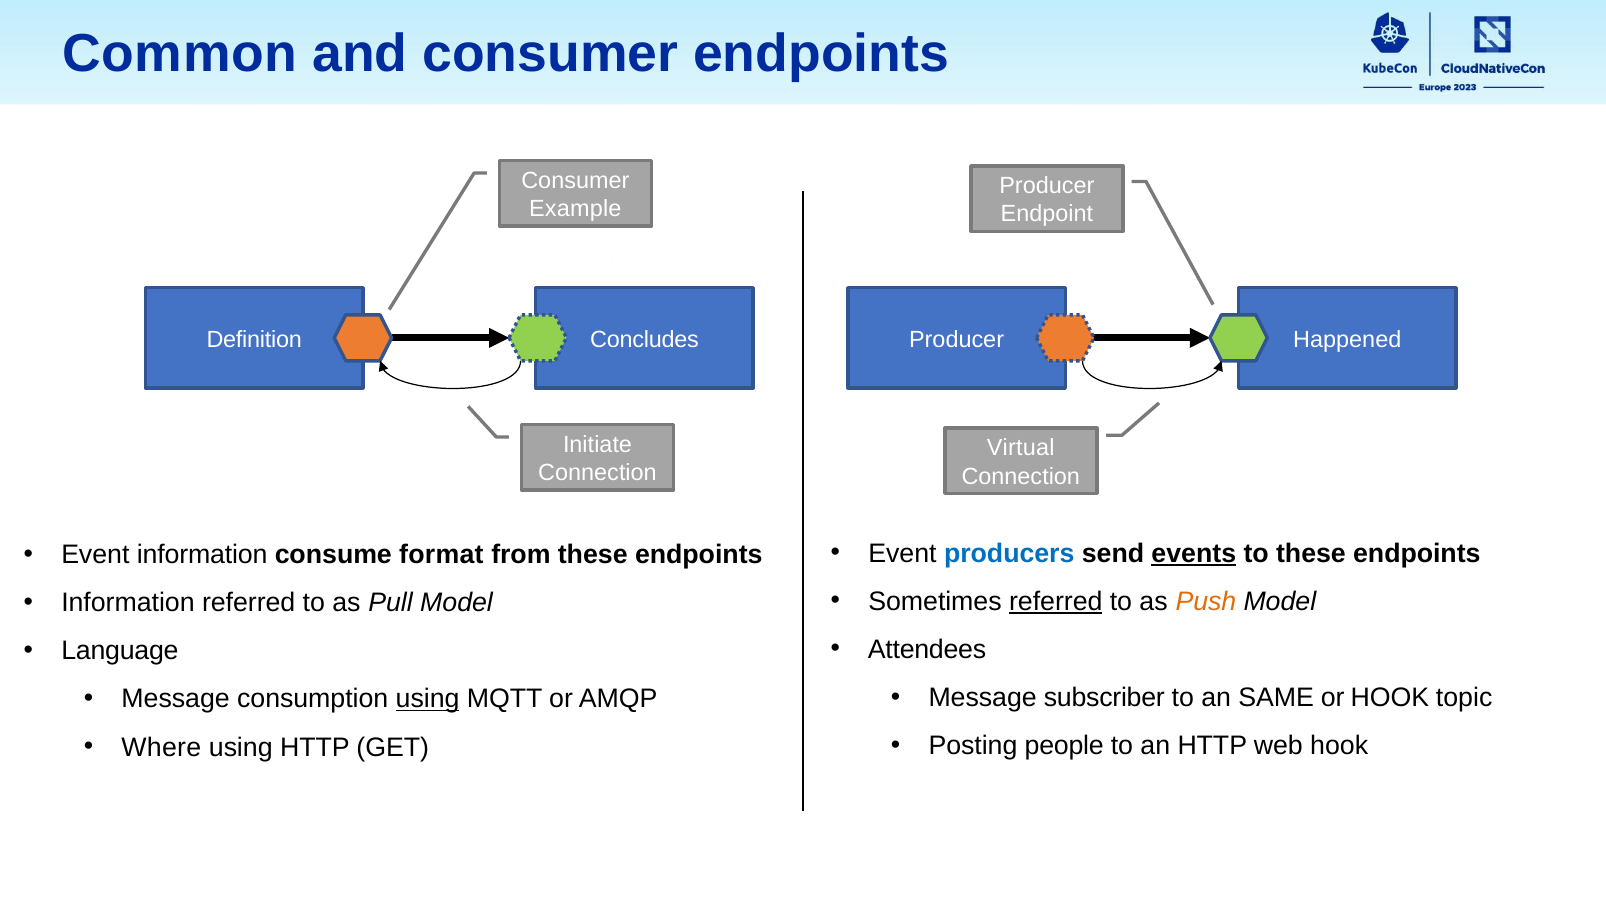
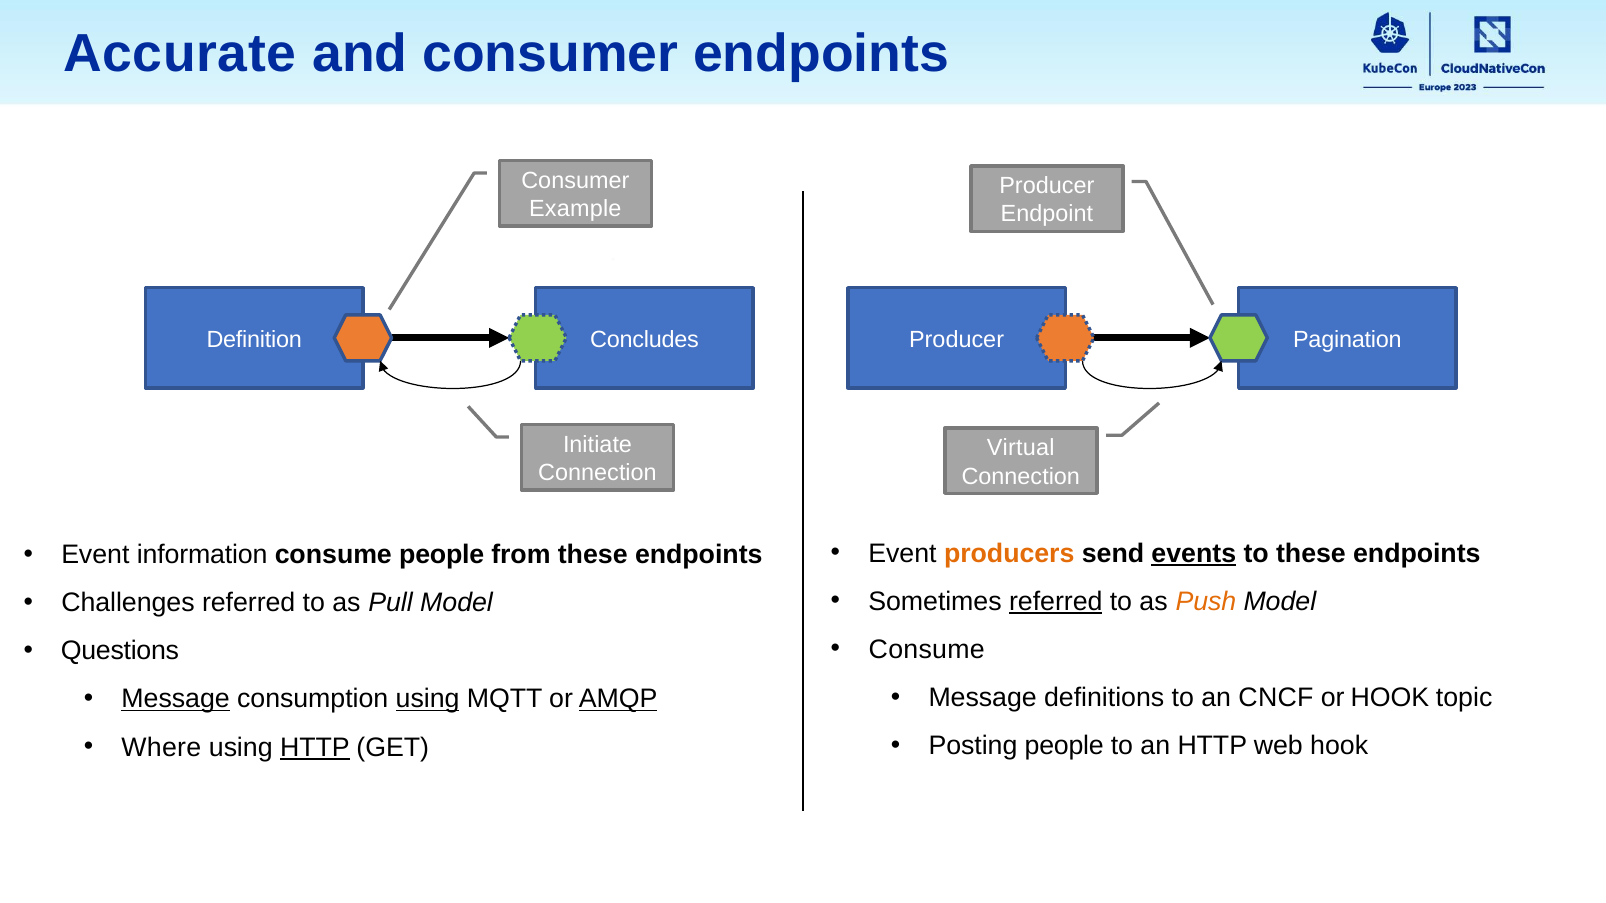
Common: Common -> Accurate (180, 54)
Happened: Happened -> Pagination (1347, 340)
producers colour: blue -> orange (1009, 554)
consume format: format -> people (442, 555)
Information: Information -> Challenges (128, 603)
Attendees: Attendees -> Consume (927, 650)
Language: Language -> Questions (120, 651)
subscriber: subscriber -> definitions (1104, 698)
SAME: SAME -> CNCF (1276, 698)
Message underline: none -> present (176, 699)
AMQP underline: none -> present (618, 699)
HTTP underline: none -> present (315, 748)
